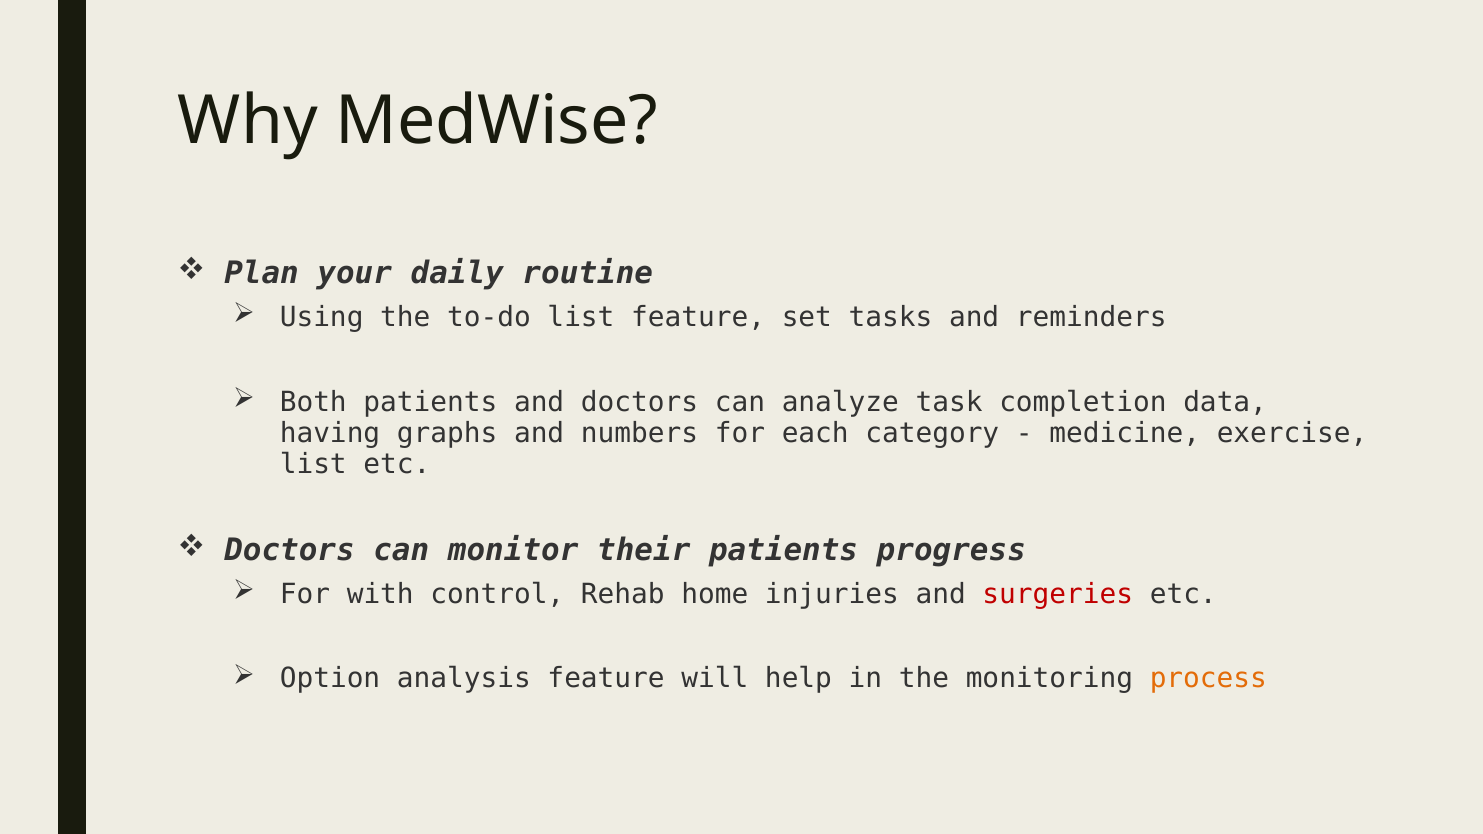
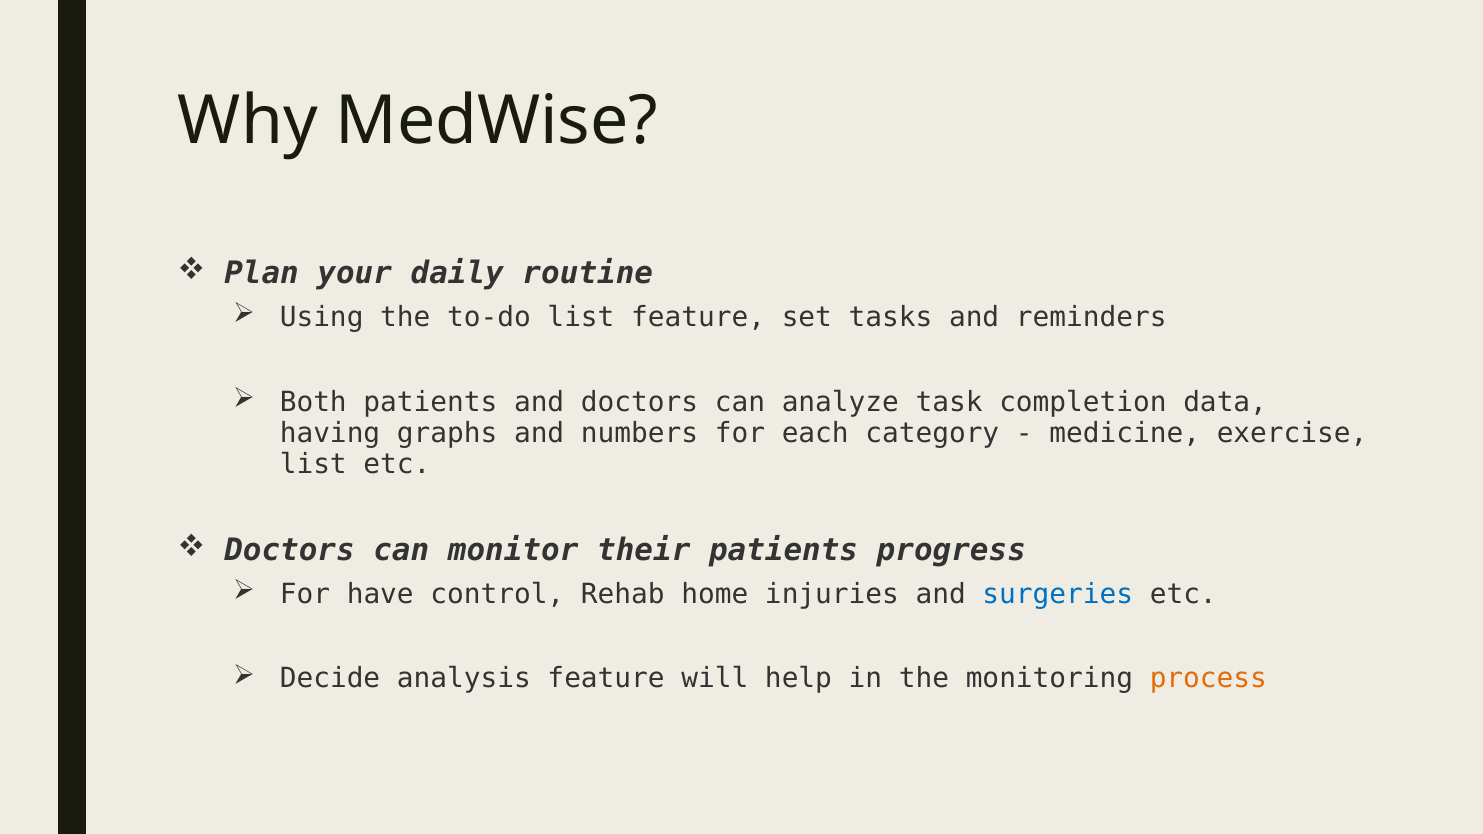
with: with -> have (380, 595)
surgeries colour: red -> blue (1058, 595)
Option: Option -> Decide (330, 679)
